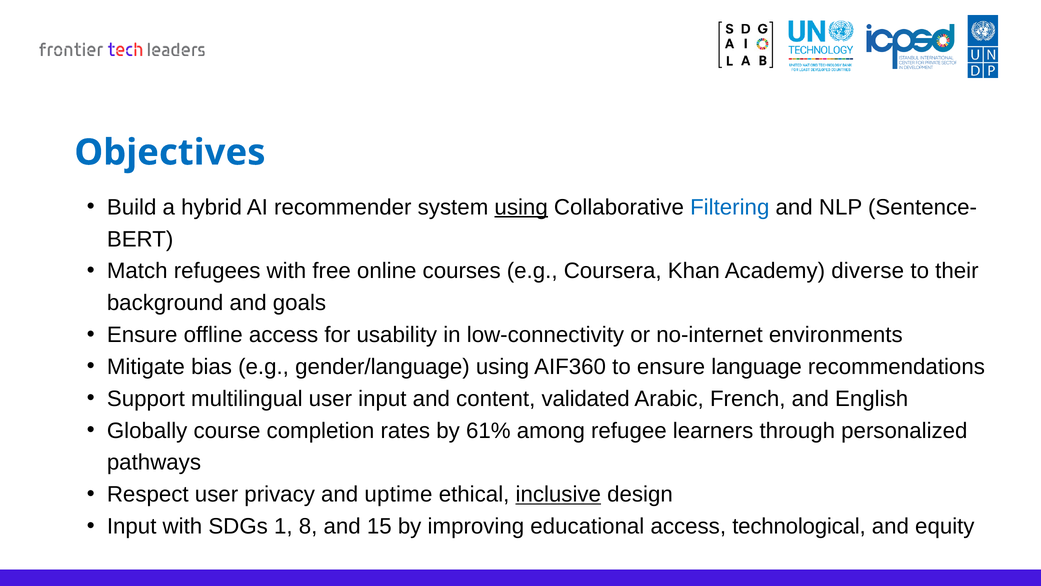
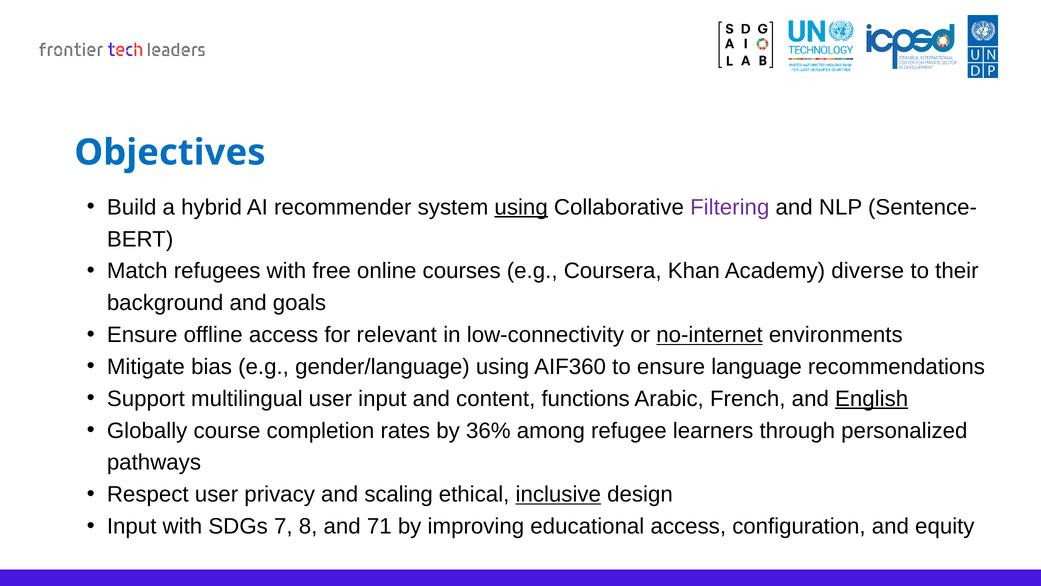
Filtering colour: blue -> purple (730, 207)
usability: usability -> relevant (397, 335)
no-internet underline: none -> present (710, 335)
validated: validated -> functions (586, 398)
English underline: none -> present (872, 398)
61%: 61% -> 36% (488, 430)
uptime: uptime -> scaling (399, 494)
1: 1 -> 7 (283, 526)
15: 15 -> 71 (379, 526)
technological: technological -> configuration (799, 526)
